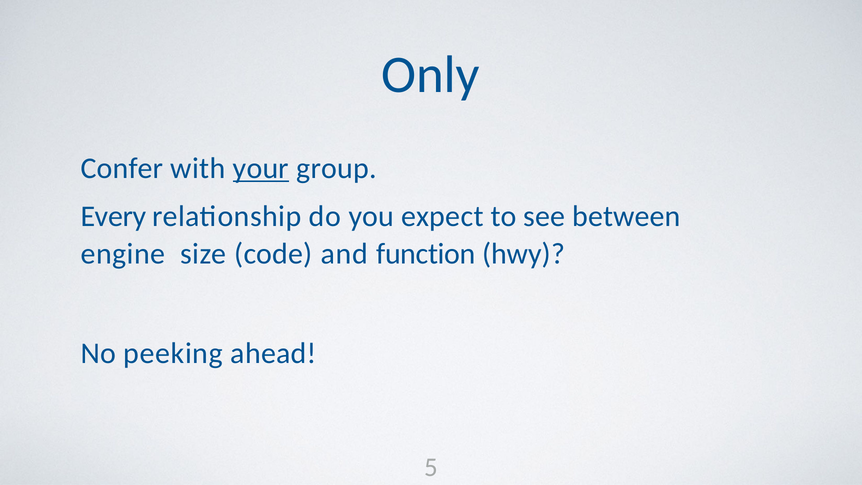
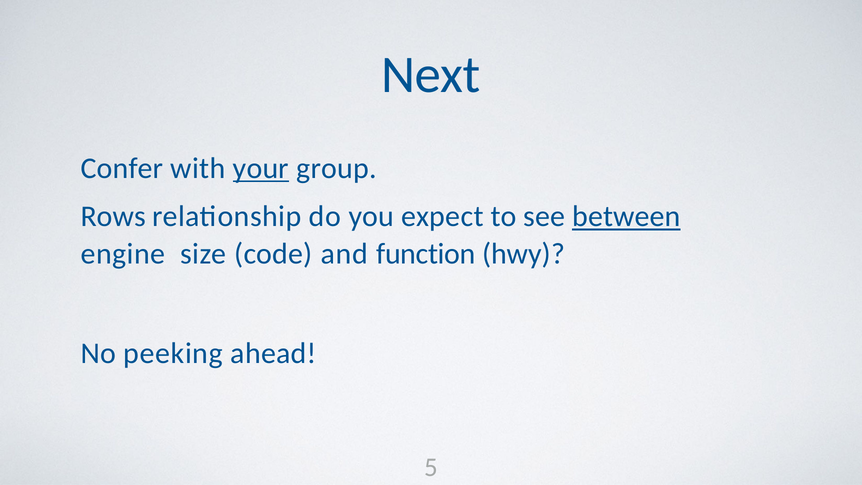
Only: Only -> Next (431, 75)
Every: Every -> Rows (113, 217)
between underline: none -> present (626, 217)
